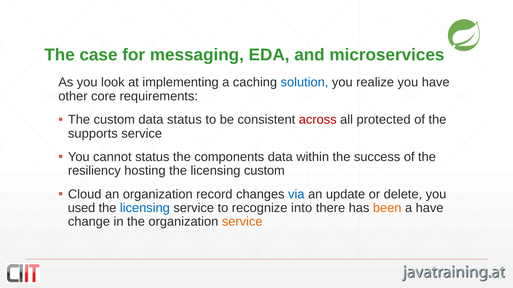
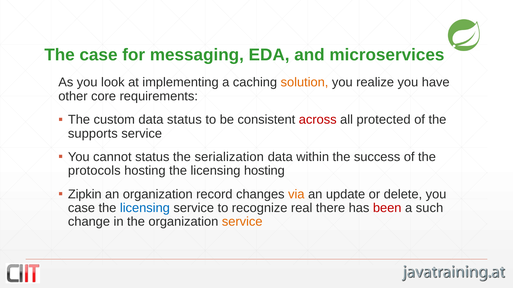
solution colour: blue -> orange (305, 83)
components: components -> serialization (229, 157)
resiliency: resiliency -> protocols (94, 171)
licensing custom: custom -> hosting (264, 171)
Cloud: Cloud -> Zipkin (85, 195)
via colour: blue -> orange (296, 195)
used: used -> case (81, 208)
into: into -> real (302, 208)
been colour: orange -> red (387, 208)
a have: have -> such (430, 208)
